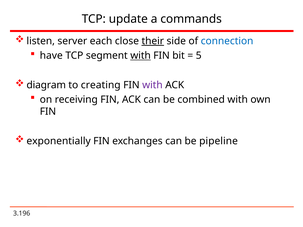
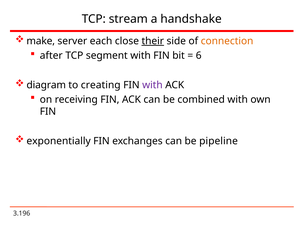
update: update -> stream (128, 19)
commands: commands -> handshake (191, 19)
listen: listen -> make (41, 41)
connection colour: blue -> orange (227, 41)
have: have -> after (51, 56)
with underline: present -> none (141, 56)
5: 5 -> 6 (199, 56)
